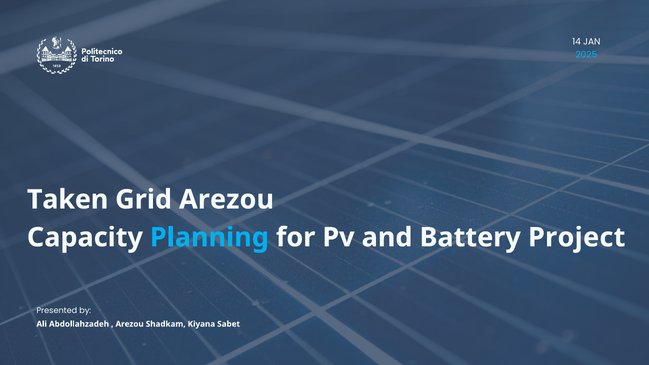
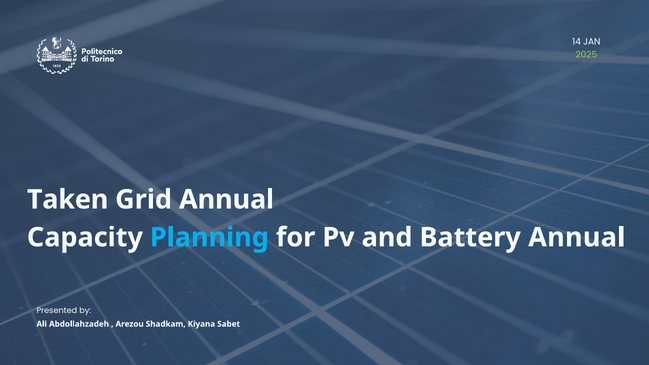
2025 colour: light blue -> light green (586, 55)
Grid Arezou: Arezou -> Annual (227, 200)
Battery Project: Project -> Annual (577, 237)
